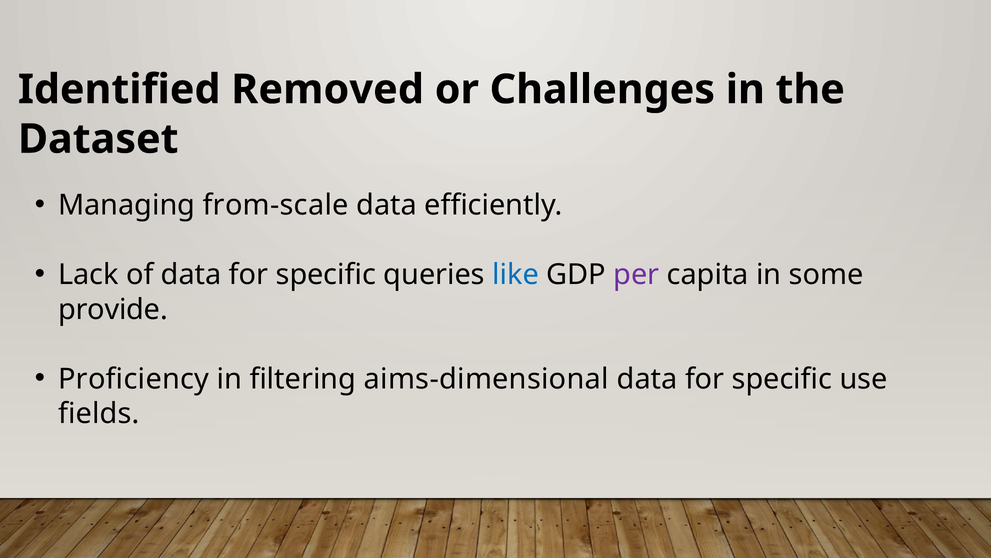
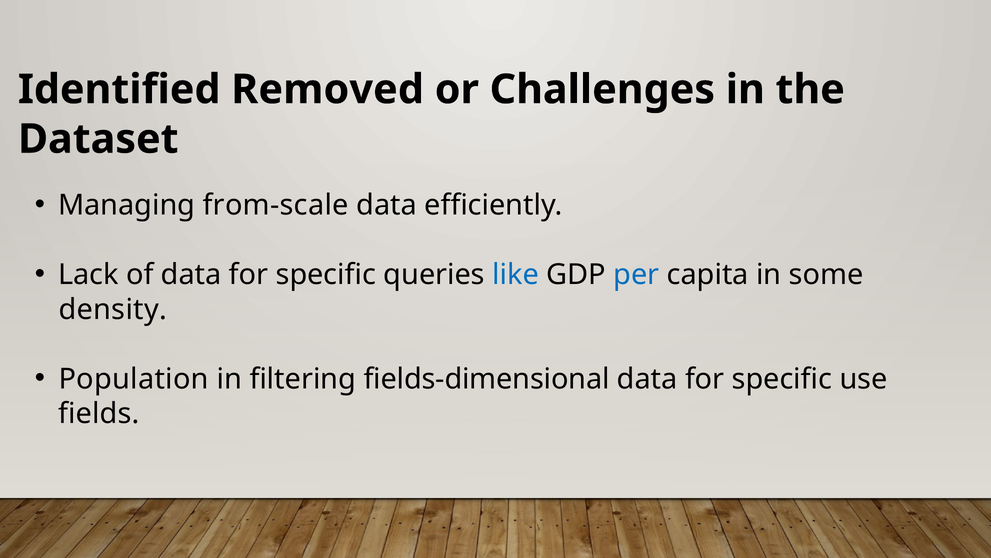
per colour: purple -> blue (636, 275)
provide: provide -> density (113, 309)
Proficiency: Proficiency -> Population (134, 379)
aims-dimensional: aims-dimensional -> fields-dimensional (487, 379)
